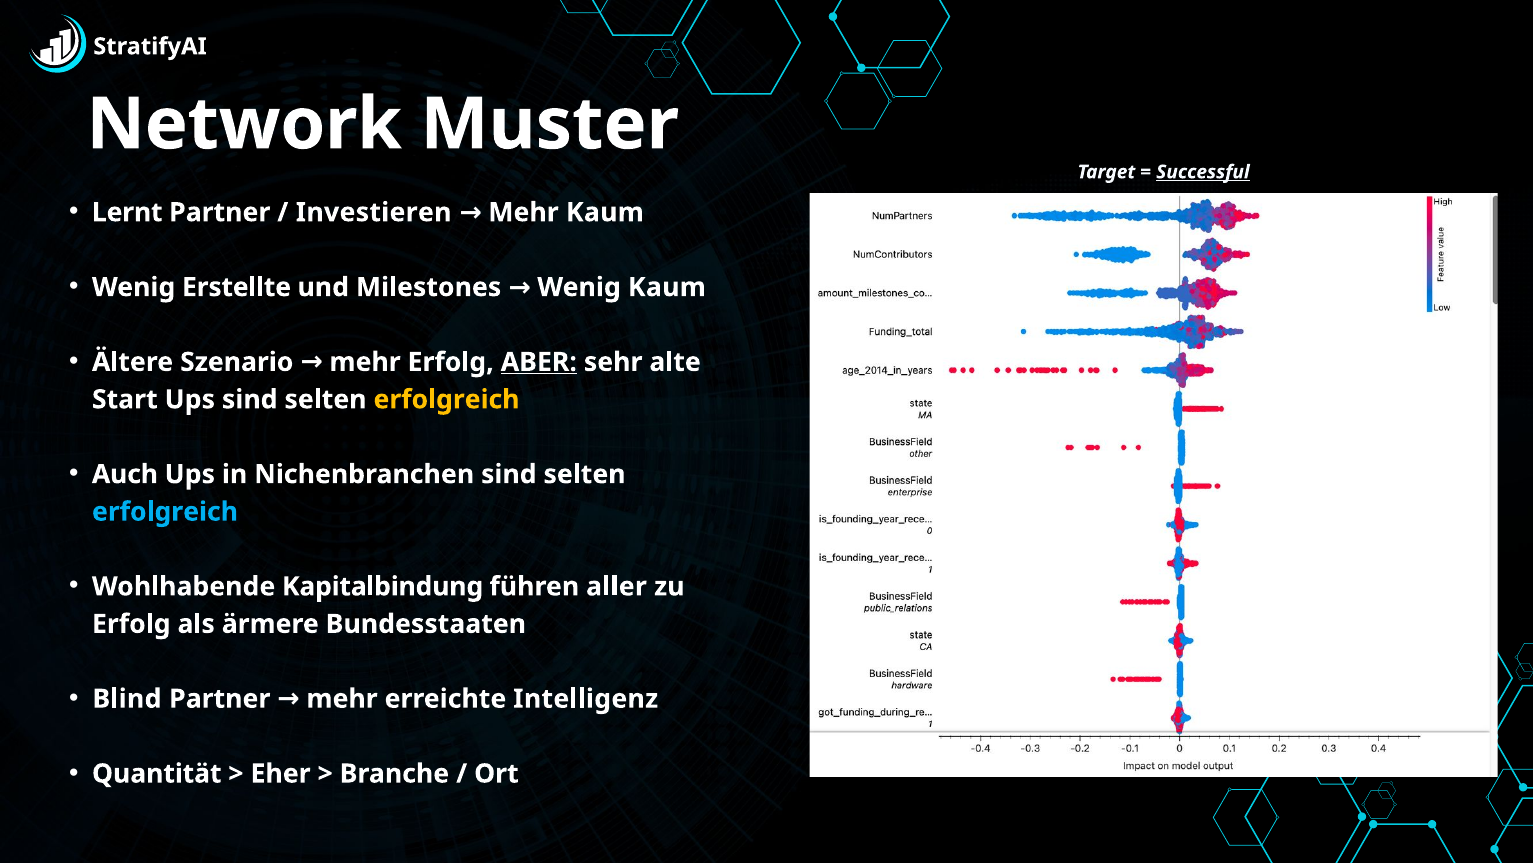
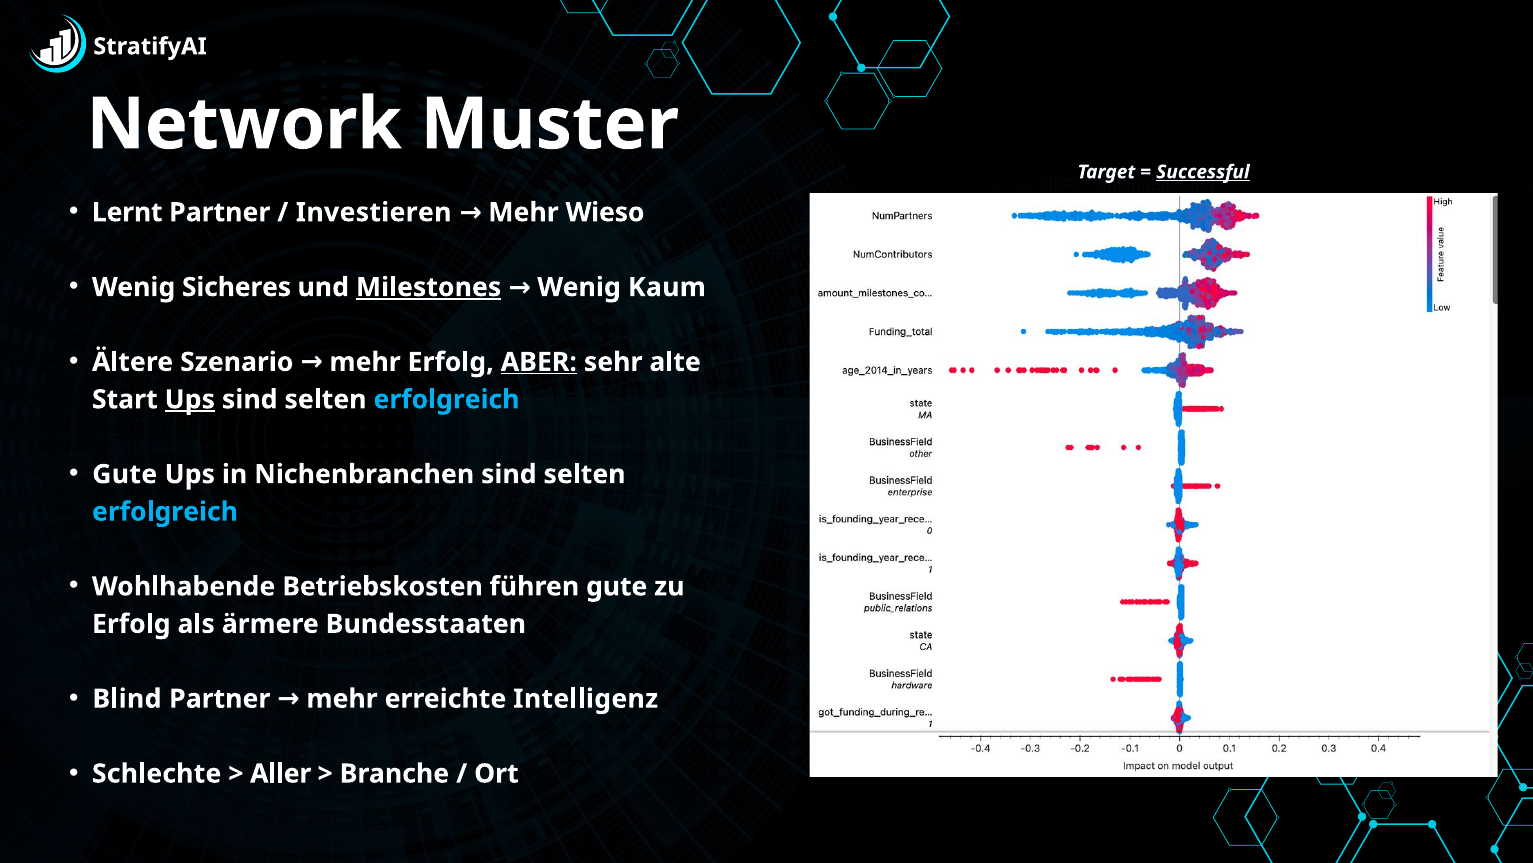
Mehr Kaum: Kaum -> Wieso (605, 212)
Erstellte: Erstellte -> Sicheres (237, 287)
Milestones underline: none -> present (429, 287)
Ups underline: none -> present (190, 399)
erfolgreich colour: yellow -> light blue (446, 399)
Auch: Auch -> Gute (125, 474)
Kapitalbindung: Kapitalbindung -> Betriebskosten (383, 586)
führen aller: aller -> gute (617, 586)
Quantität: Quantität -> Schlechte (157, 773)
Eher: Eher -> Aller (281, 773)
